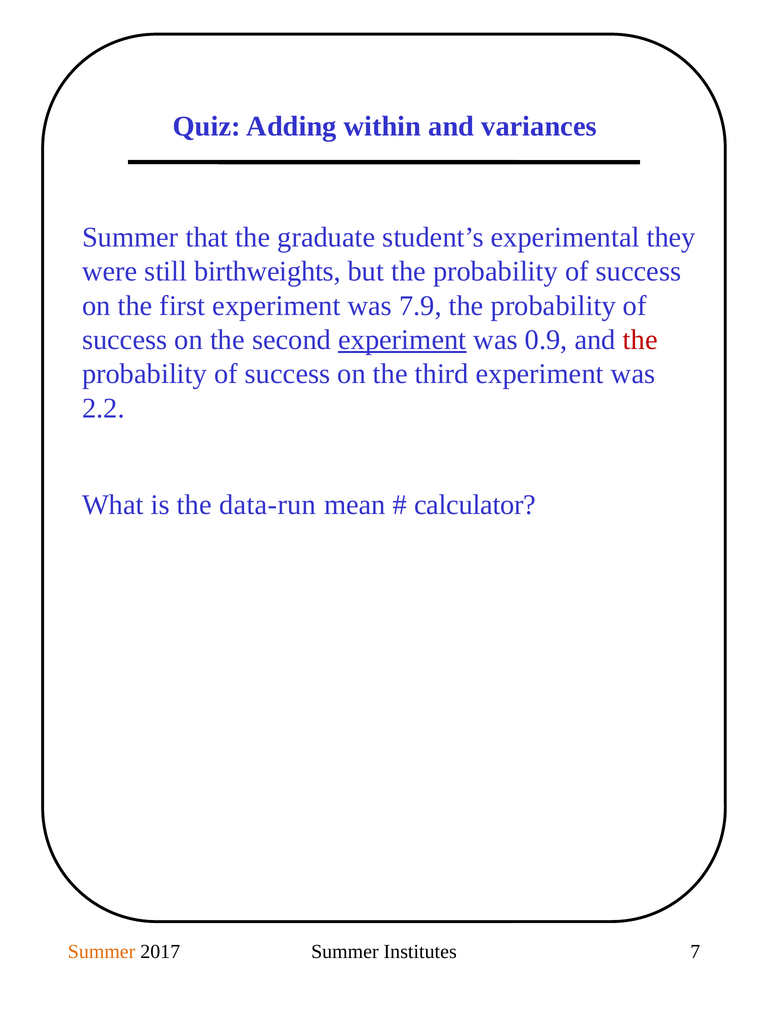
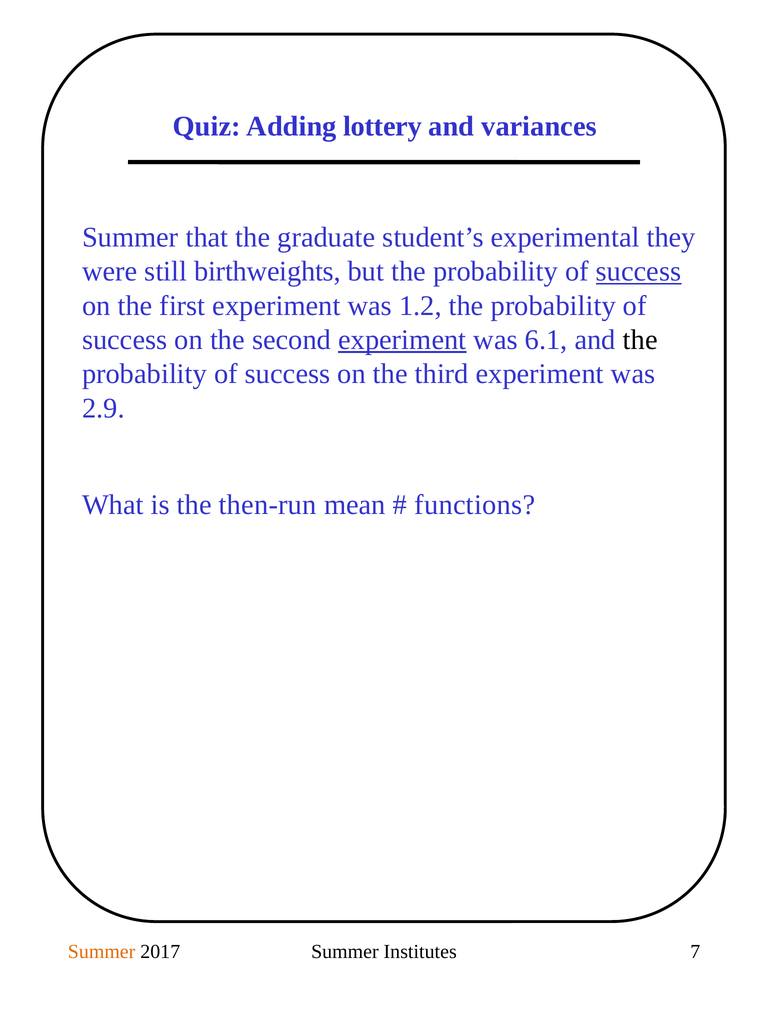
within: within -> lottery (383, 127)
success underline: none -> present (639, 272)
7.9: 7.9 -> 1.2 (420, 306)
0.9: 0.9 -> 6.1 (546, 340)
the colour: red -> black (640, 340)
2.2: 2.2 -> 2.9 (103, 408)
data-run: data-run -> then-run (268, 505)
calculator: calculator -> functions (475, 505)
